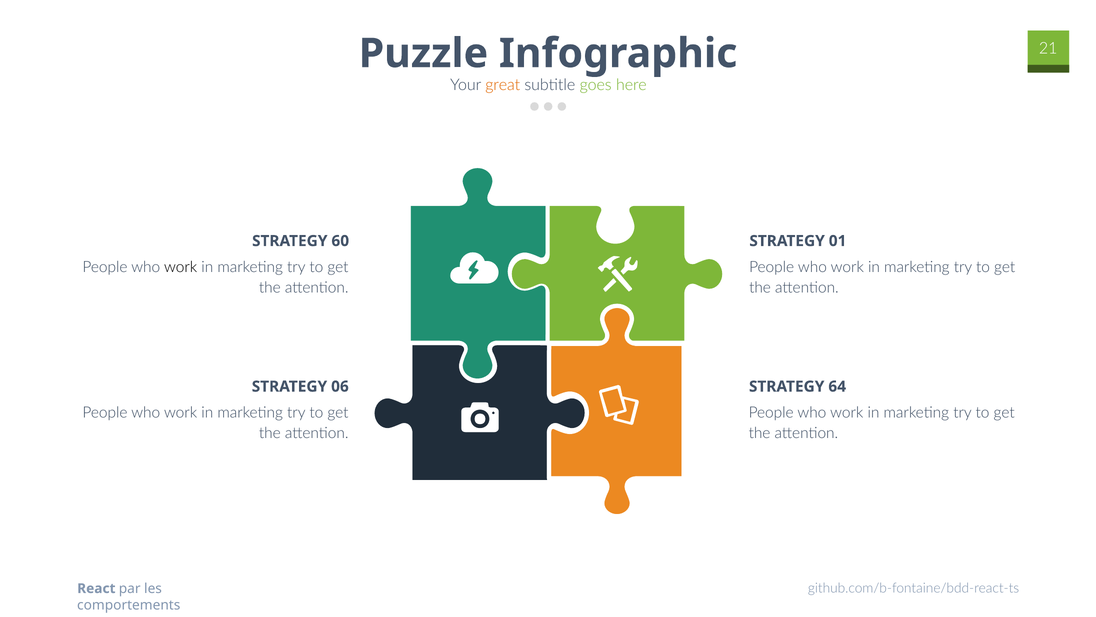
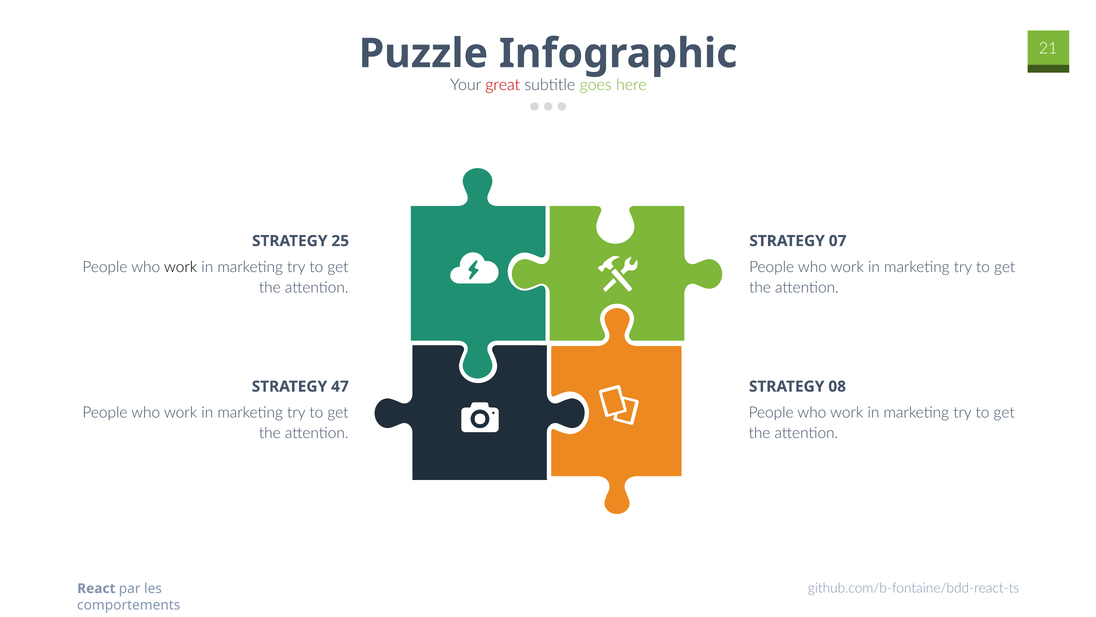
great colour: orange -> red (503, 85)
60: 60 -> 25 (340, 241)
01: 01 -> 07 (838, 241)
06: 06 -> 47 (340, 386)
64: 64 -> 08 (837, 386)
